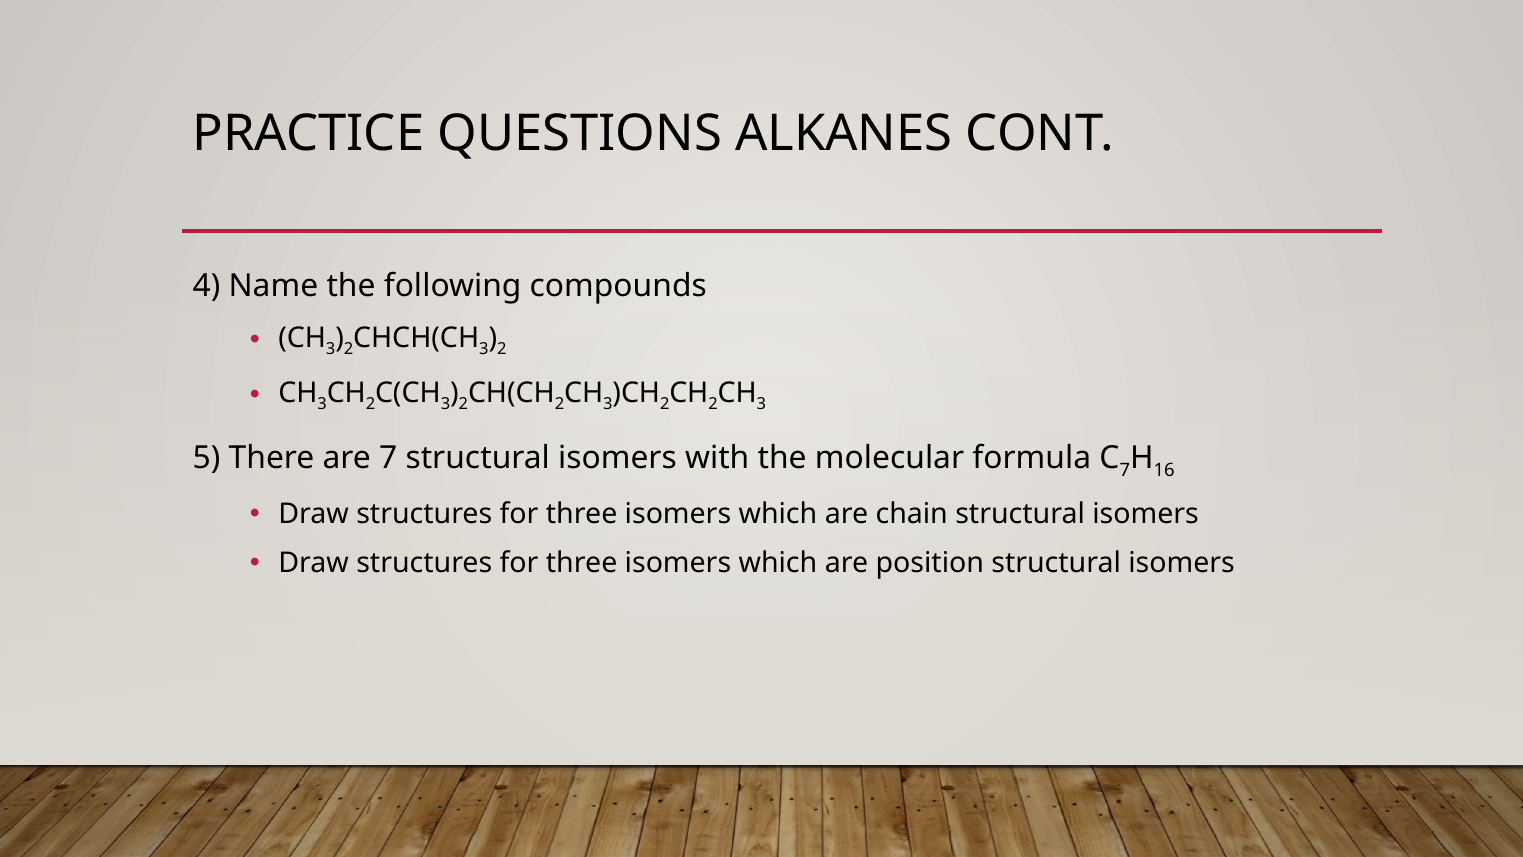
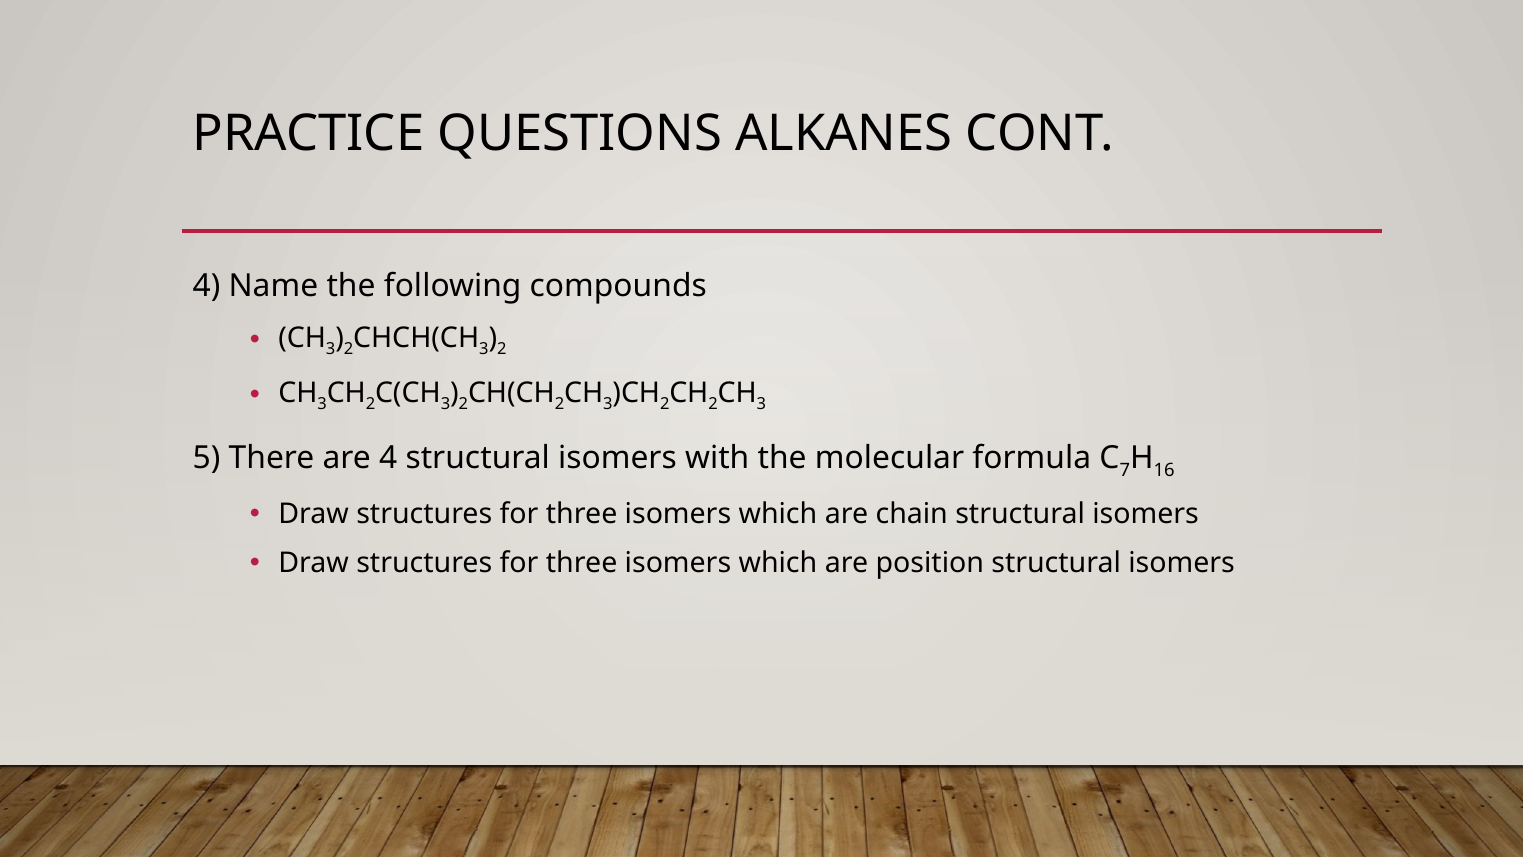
are 7: 7 -> 4 (388, 458)
